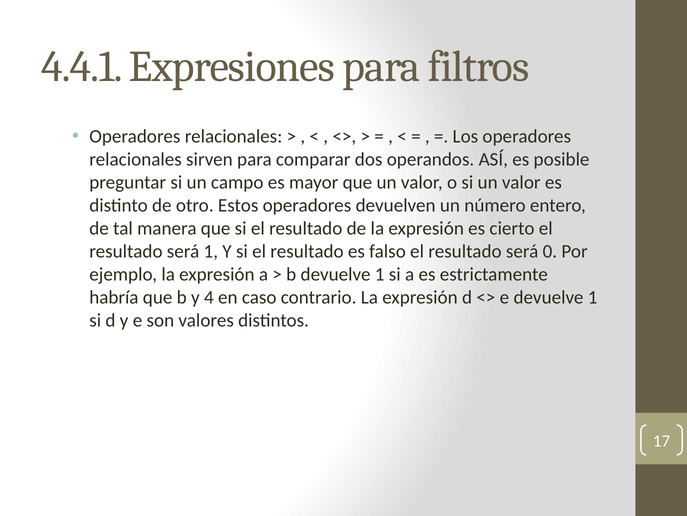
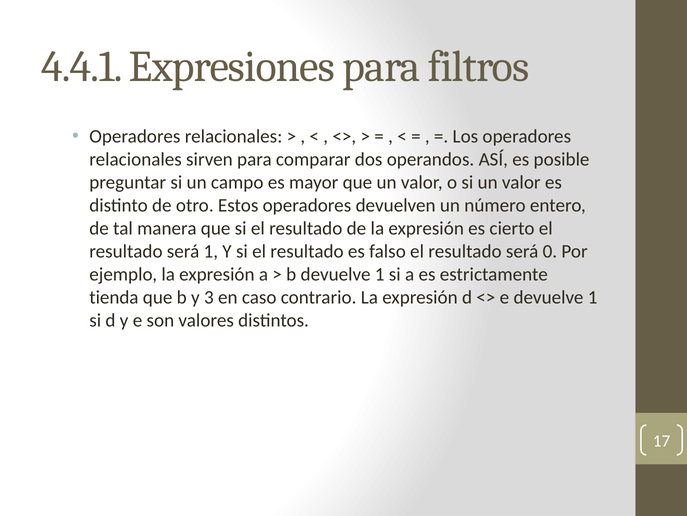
habría: habría -> tienda (114, 297)
4: 4 -> 3 (209, 297)
